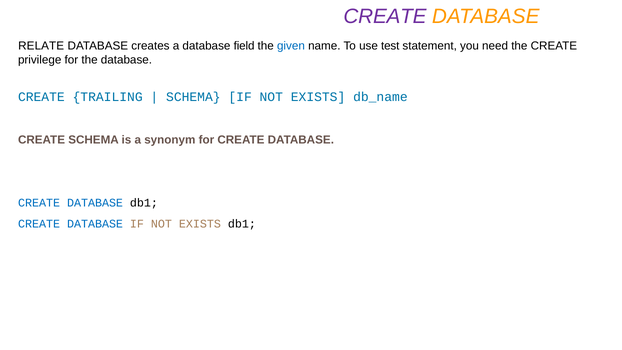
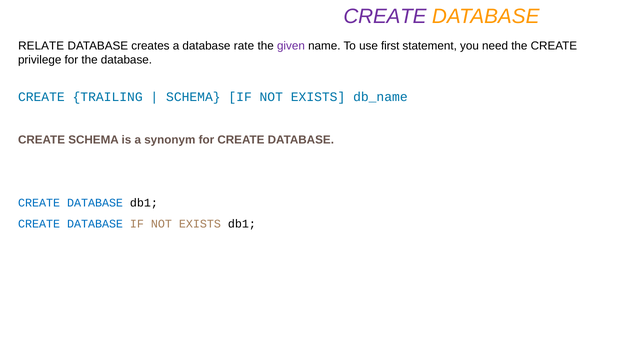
field: field -> rate (244, 46)
given colour: blue -> purple (291, 46)
test: test -> first (390, 46)
